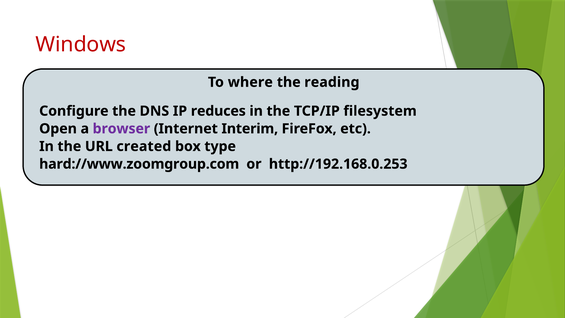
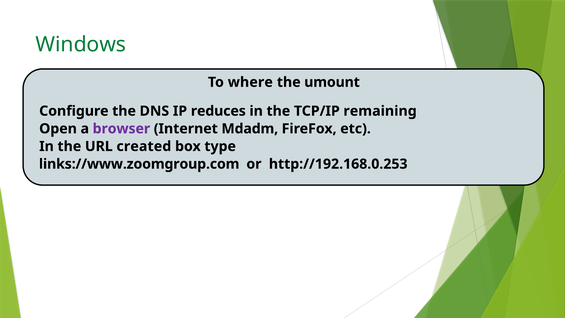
Windows colour: red -> green (81, 45)
reading: reading -> umount (332, 82)
filesystem: filesystem -> remaining (380, 111)
Interim: Interim -> Mdadm (250, 129)
hard://www.zoomgroup.com: hard://www.zoomgroup.com -> links://www.zoomgroup.com (139, 164)
